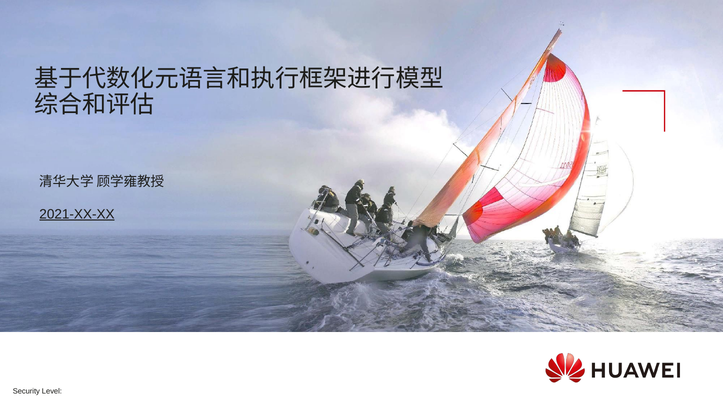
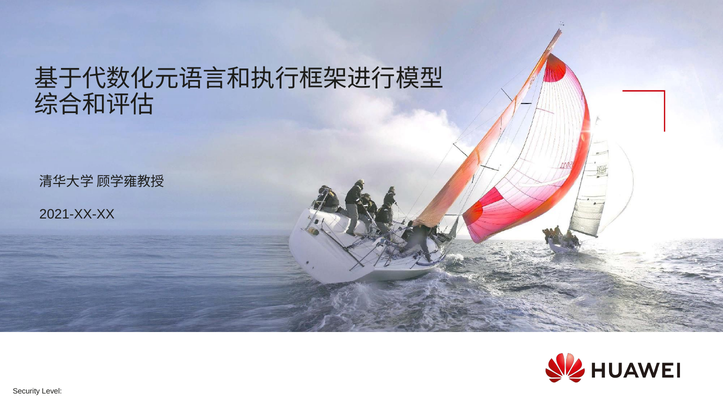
2021-XX-XX underline: present -> none (77, 214)
